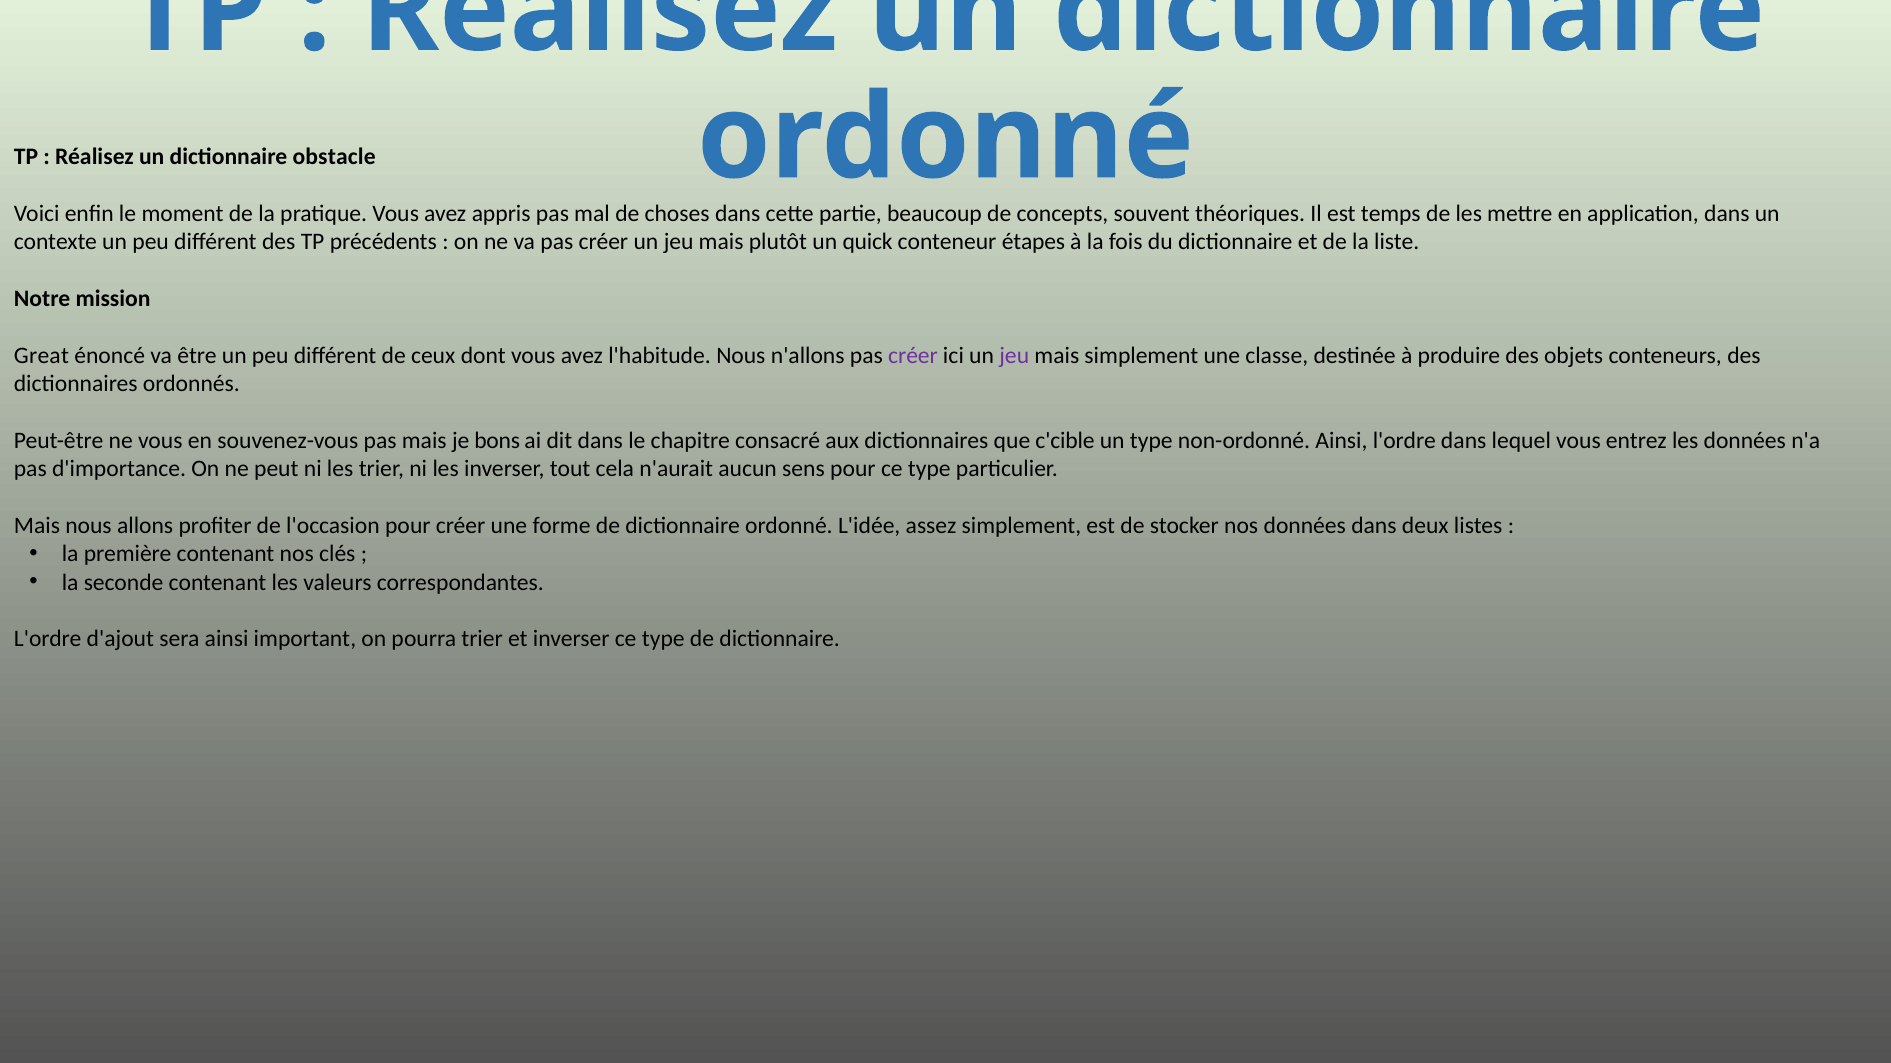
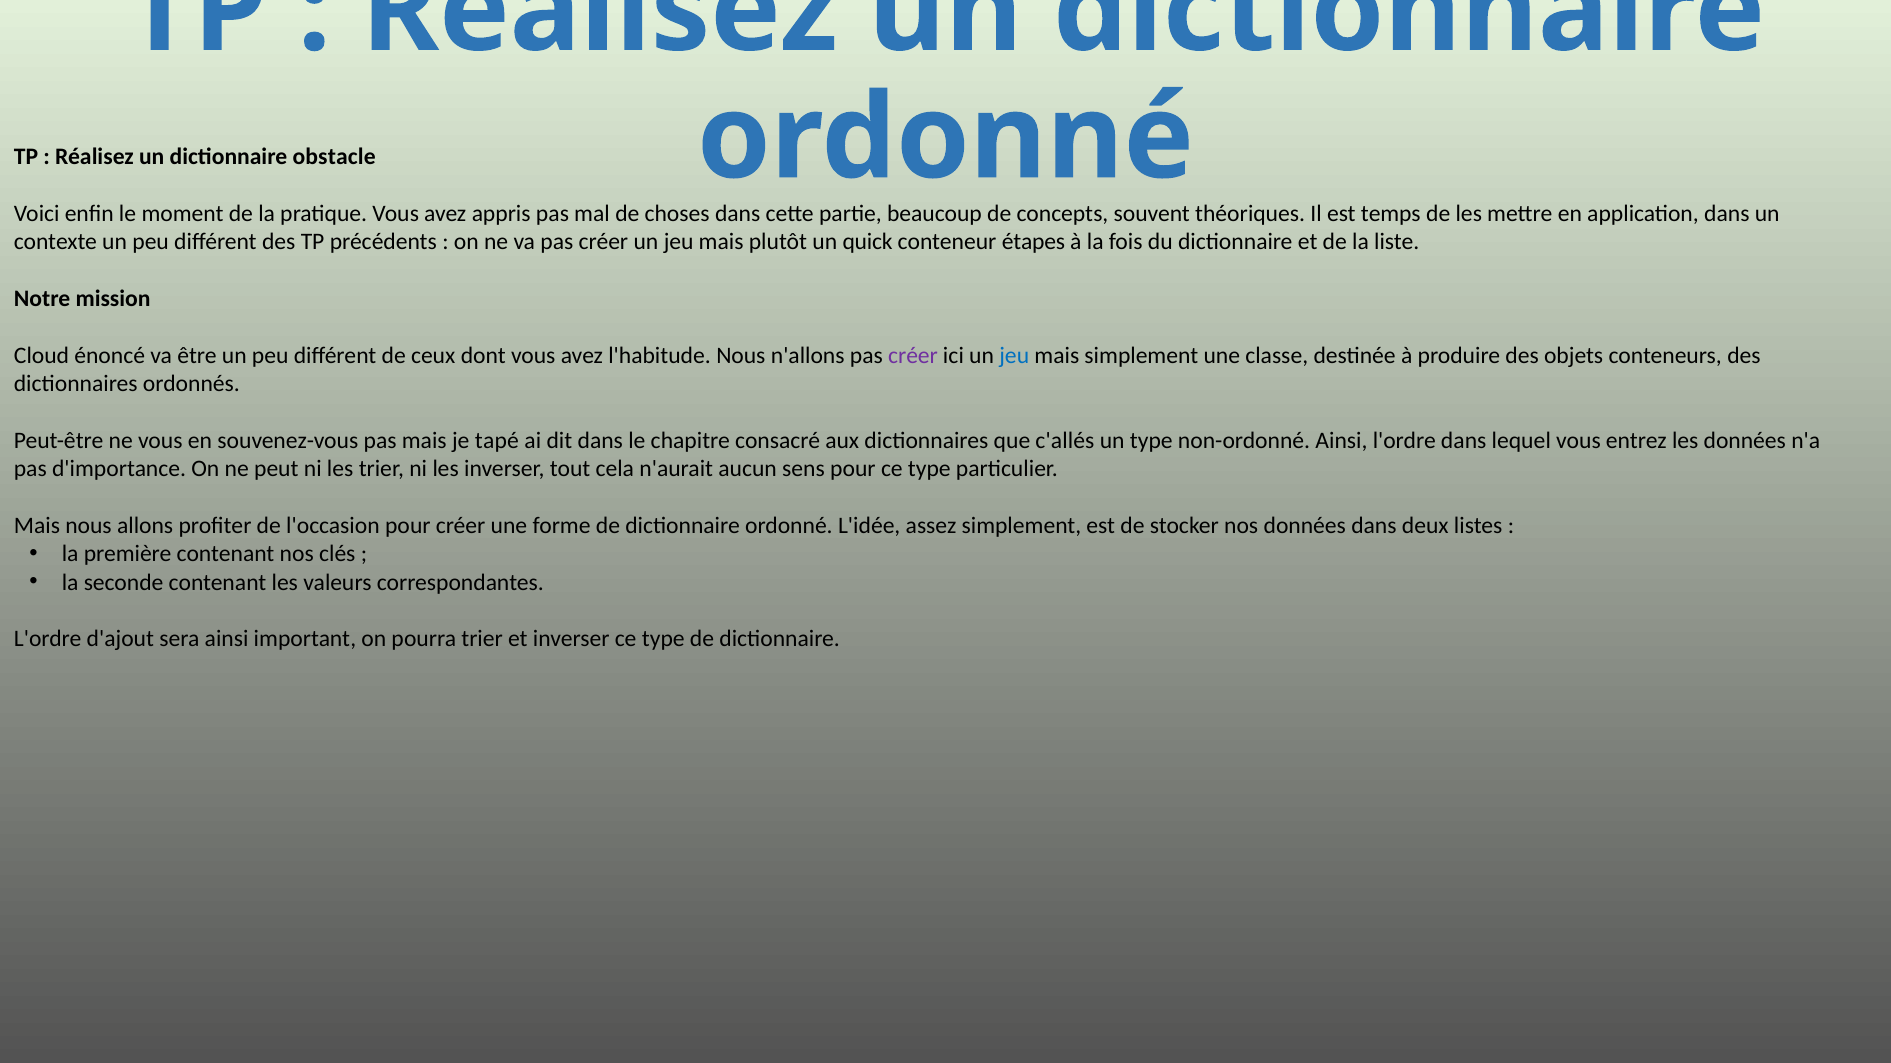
Great: Great -> Cloud (42, 356)
jeu colour: purple -> blue (1014, 356)
bons: bons -> tapé (497, 441)
c'cible: c'cible -> c'allés (1065, 441)
